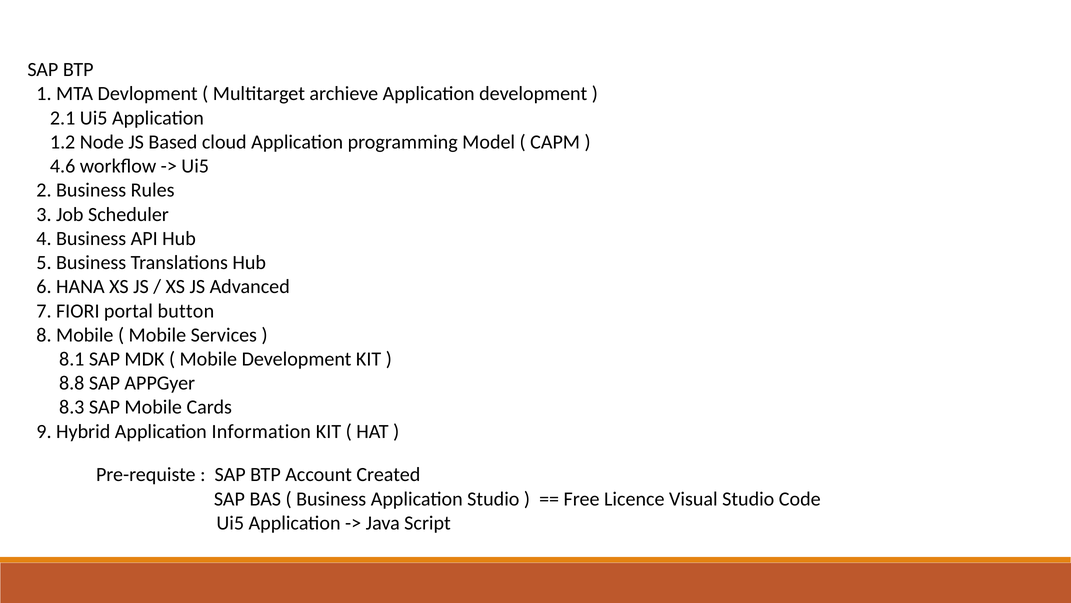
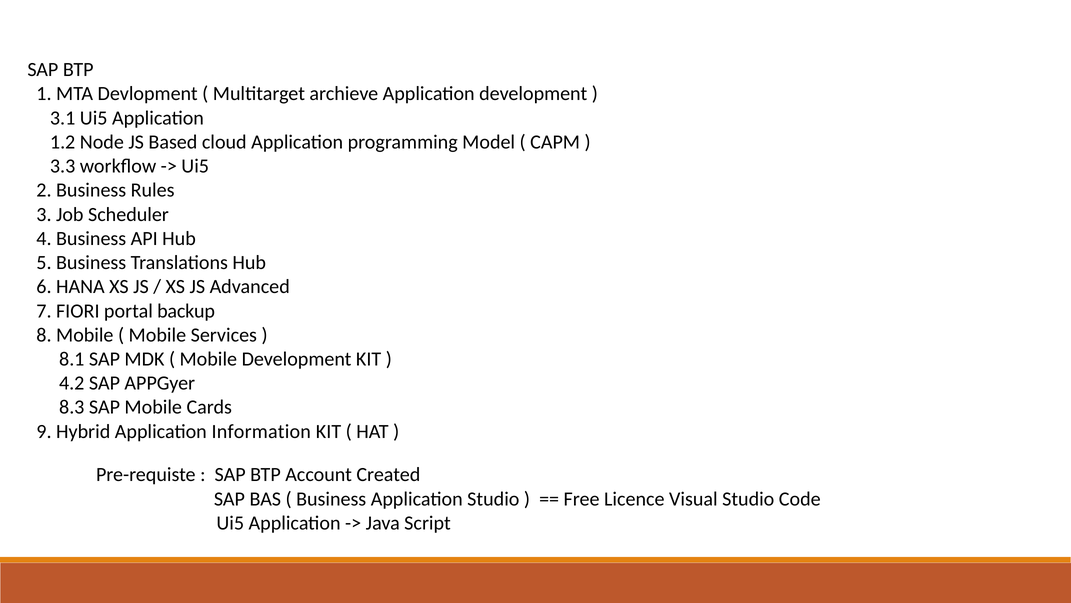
2.1: 2.1 -> 3.1 (63, 118)
4.6: 4.6 -> 3.3 (63, 166)
button: button -> backup (186, 311)
8.8: 8.8 -> 4.2 (72, 383)
